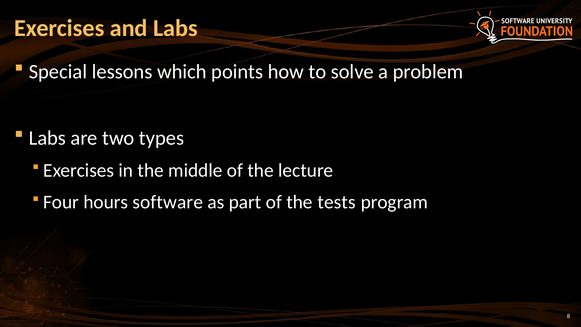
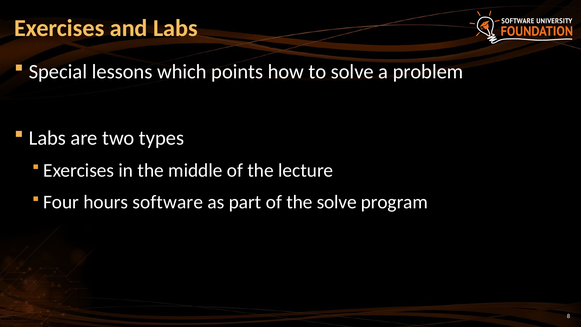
the tests: tests -> solve (337, 202)
